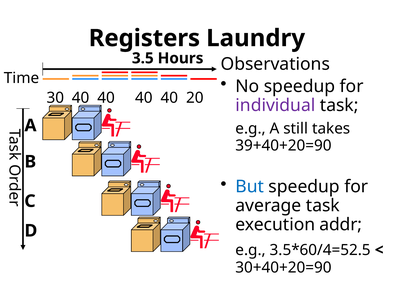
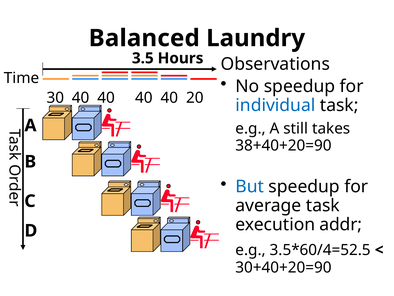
Registers: Registers -> Balanced (144, 38)
individual colour: purple -> blue (275, 105)
39+40+20=90: 39+40+20=90 -> 38+40+20=90 (284, 145)
